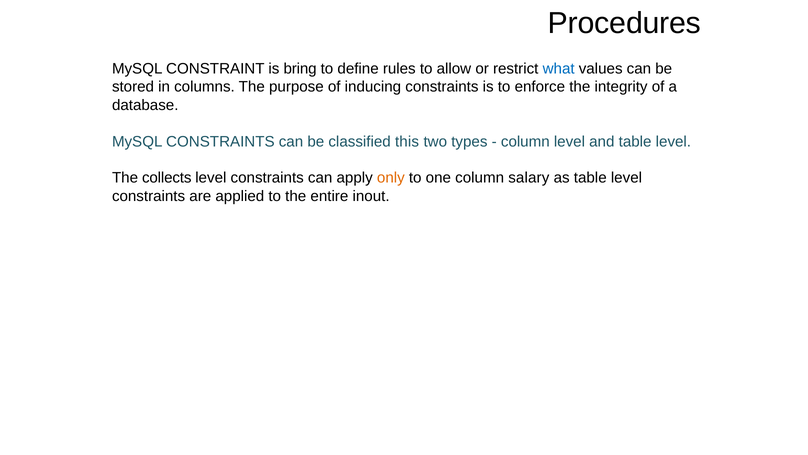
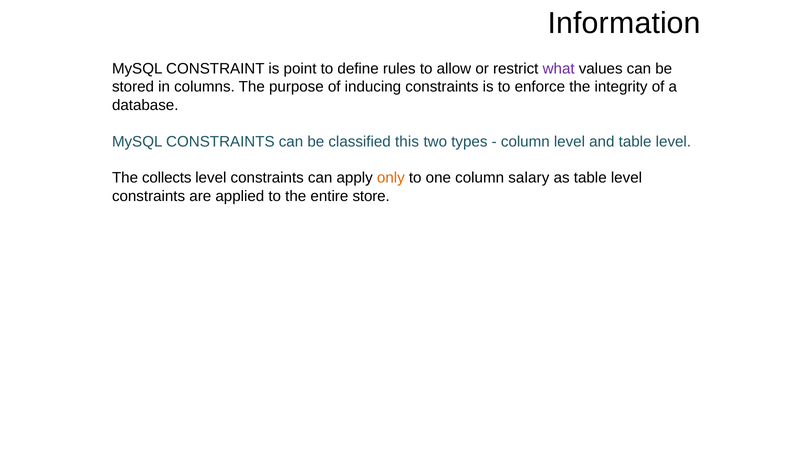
Procedures: Procedures -> Information (624, 23)
bring: bring -> point (300, 69)
what colour: blue -> purple (559, 69)
inout: inout -> store (371, 196)
